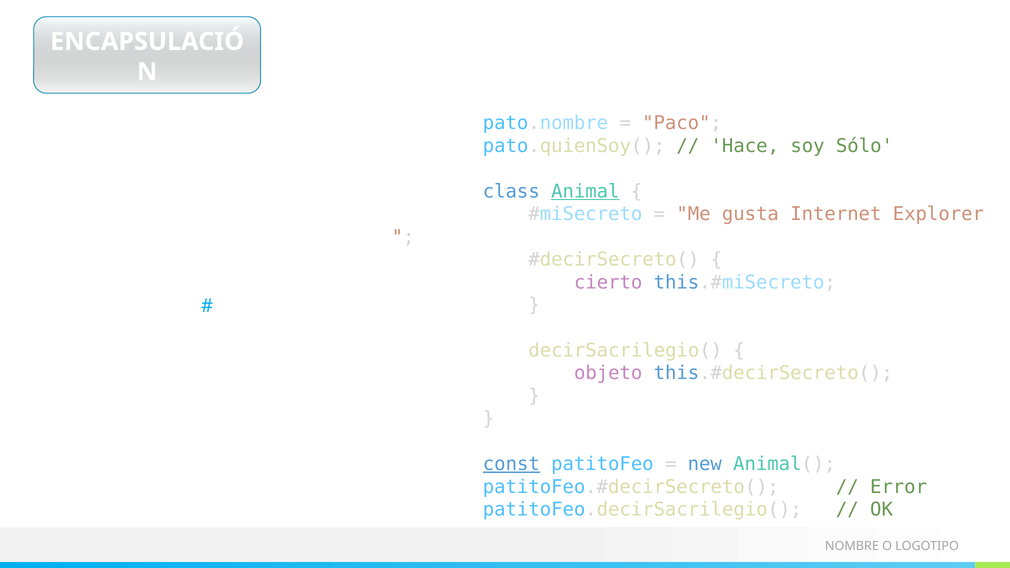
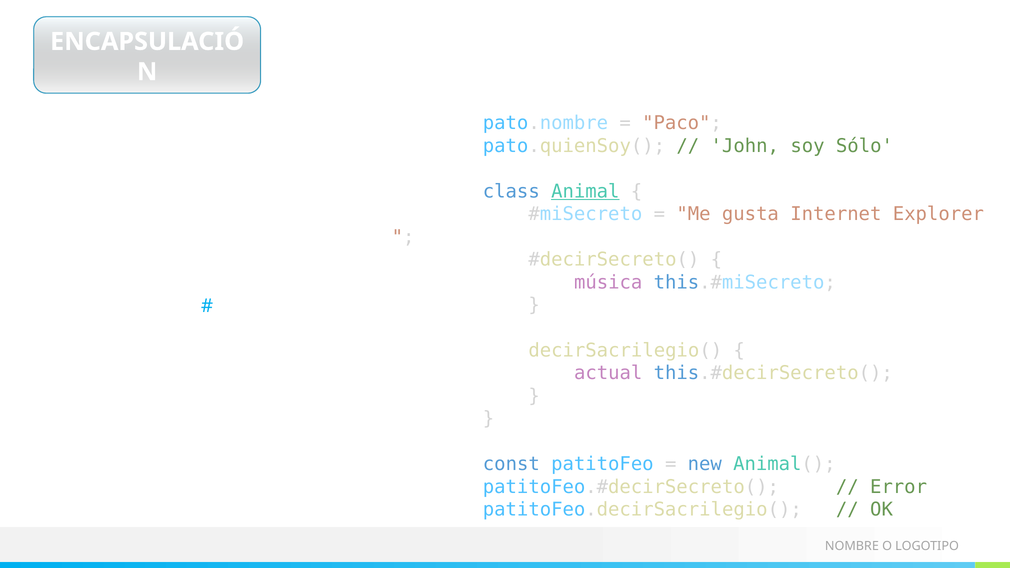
Hace: Hace -> John (745, 146)
cierto: cierto -> música (608, 282)
objeto: objeto -> actual (608, 373)
const underline: present -> none (511, 464)
